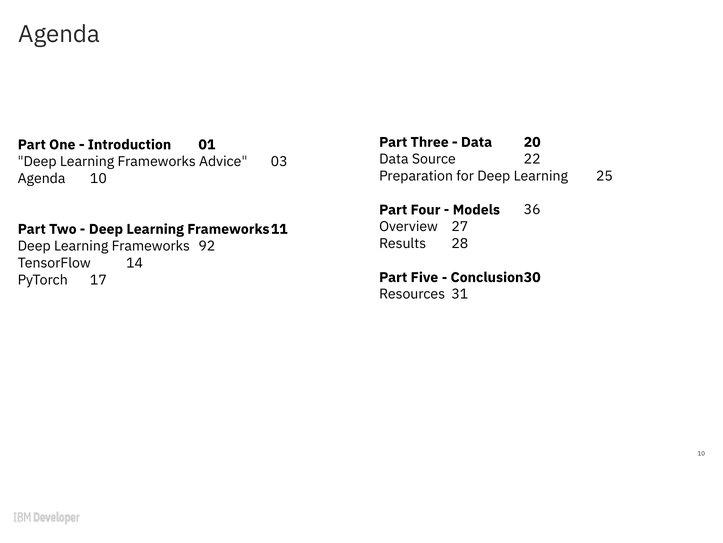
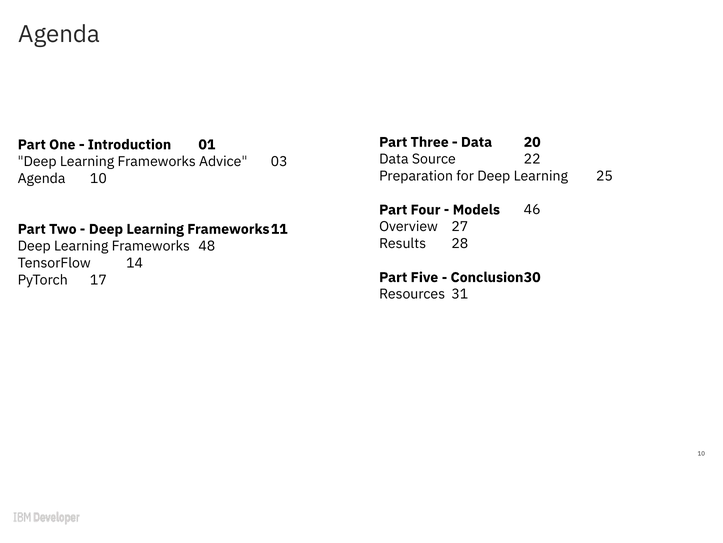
36: 36 -> 46 (532, 210)
92: 92 -> 48 (207, 246)
